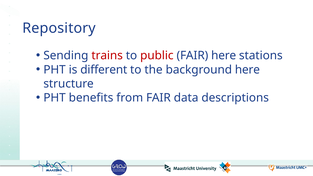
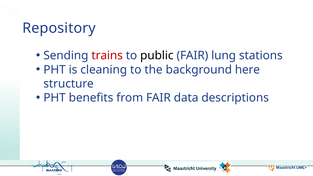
public colour: red -> black (157, 56)
FAIR here: here -> lung (224, 56)
different: different -> cleaning (104, 70)
